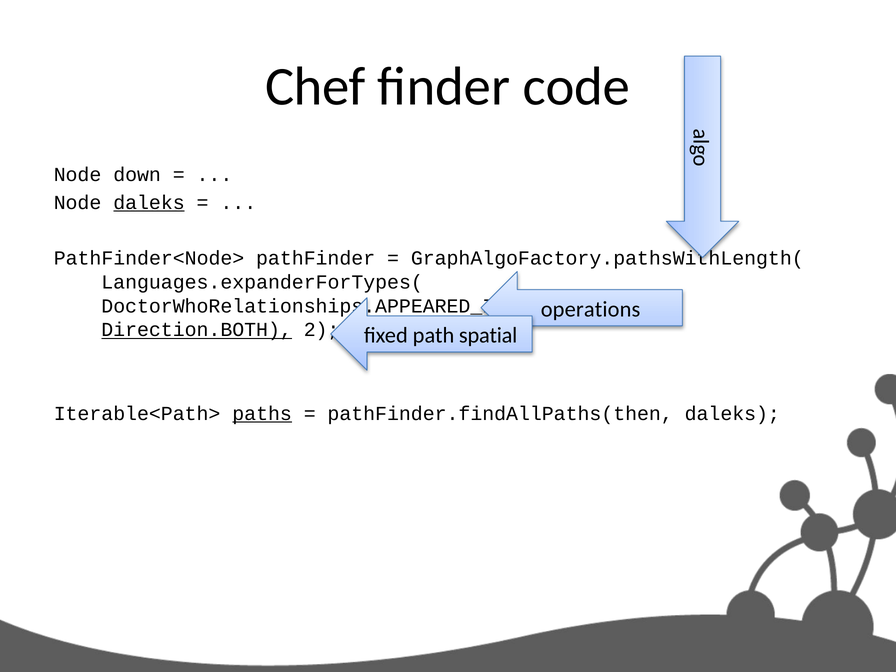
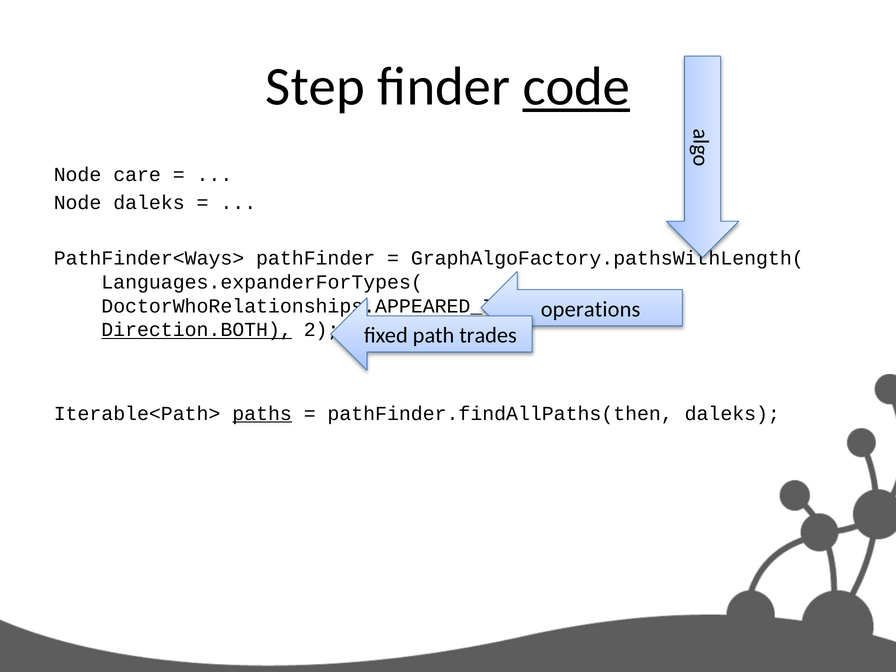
Chef: Chef -> Step (315, 87)
code underline: none -> present (576, 87)
down: down -> care (137, 175)
daleks underline: present -> none (149, 202)
PathFinder<Node>: PathFinder<Node> -> PathFinder<Ways> (149, 258)
spatial: spatial -> trades (488, 336)
